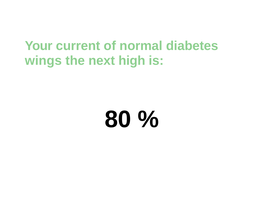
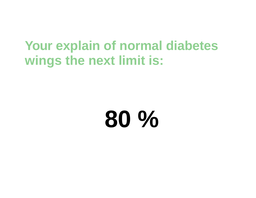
current: current -> explain (78, 46)
high: high -> limit (132, 61)
